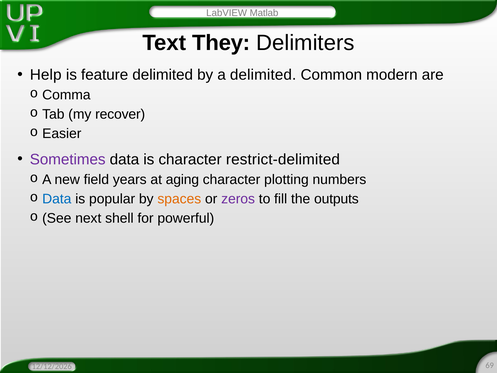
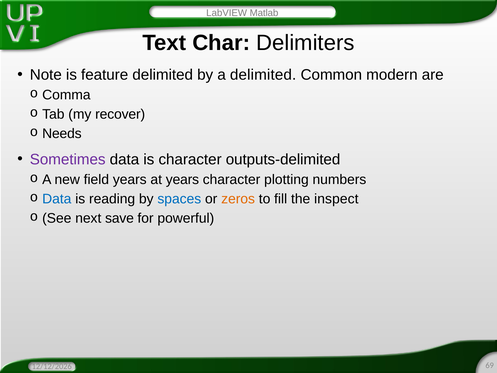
They: They -> Char (221, 43)
Help: Help -> Note (46, 75)
Easier: Easier -> Needs (62, 134)
restrict-delimited: restrict-delimited -> outputs-delimited (283, 159)
at aging: aging -> years (182, 179)
popular: popular -> reading (112, 199)
spaces colour: orange -> blue (179, 199)
zeros colour: purple -> orange (238, 199)
outputs: outputs -> inspect (336, 199)
shell: shell -> save (119, 218)
